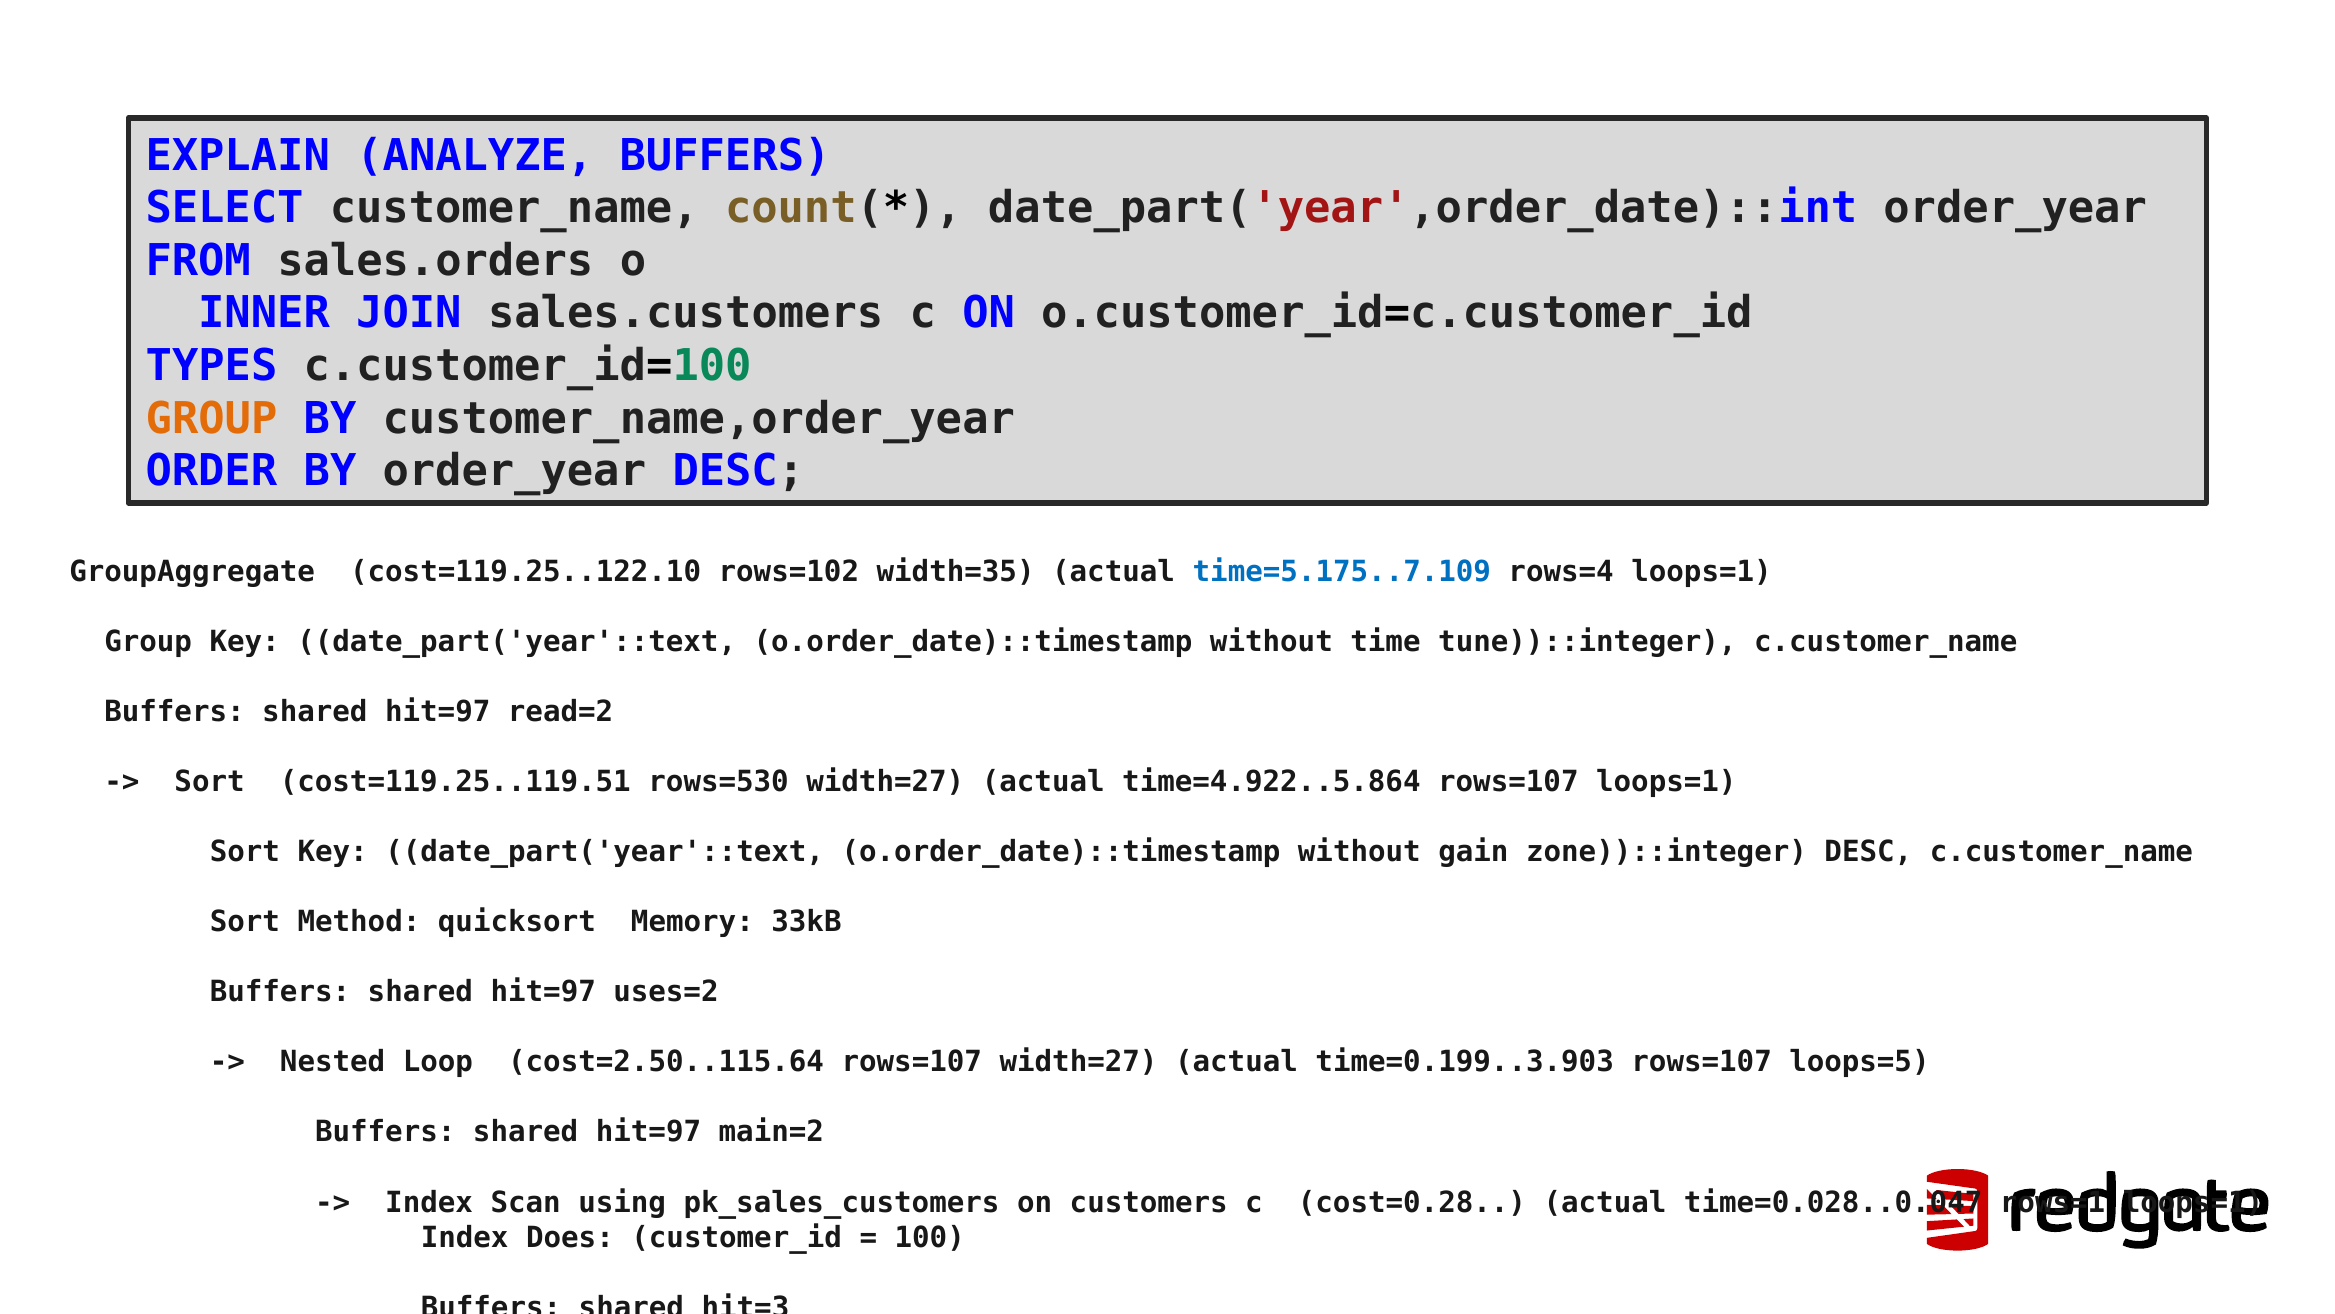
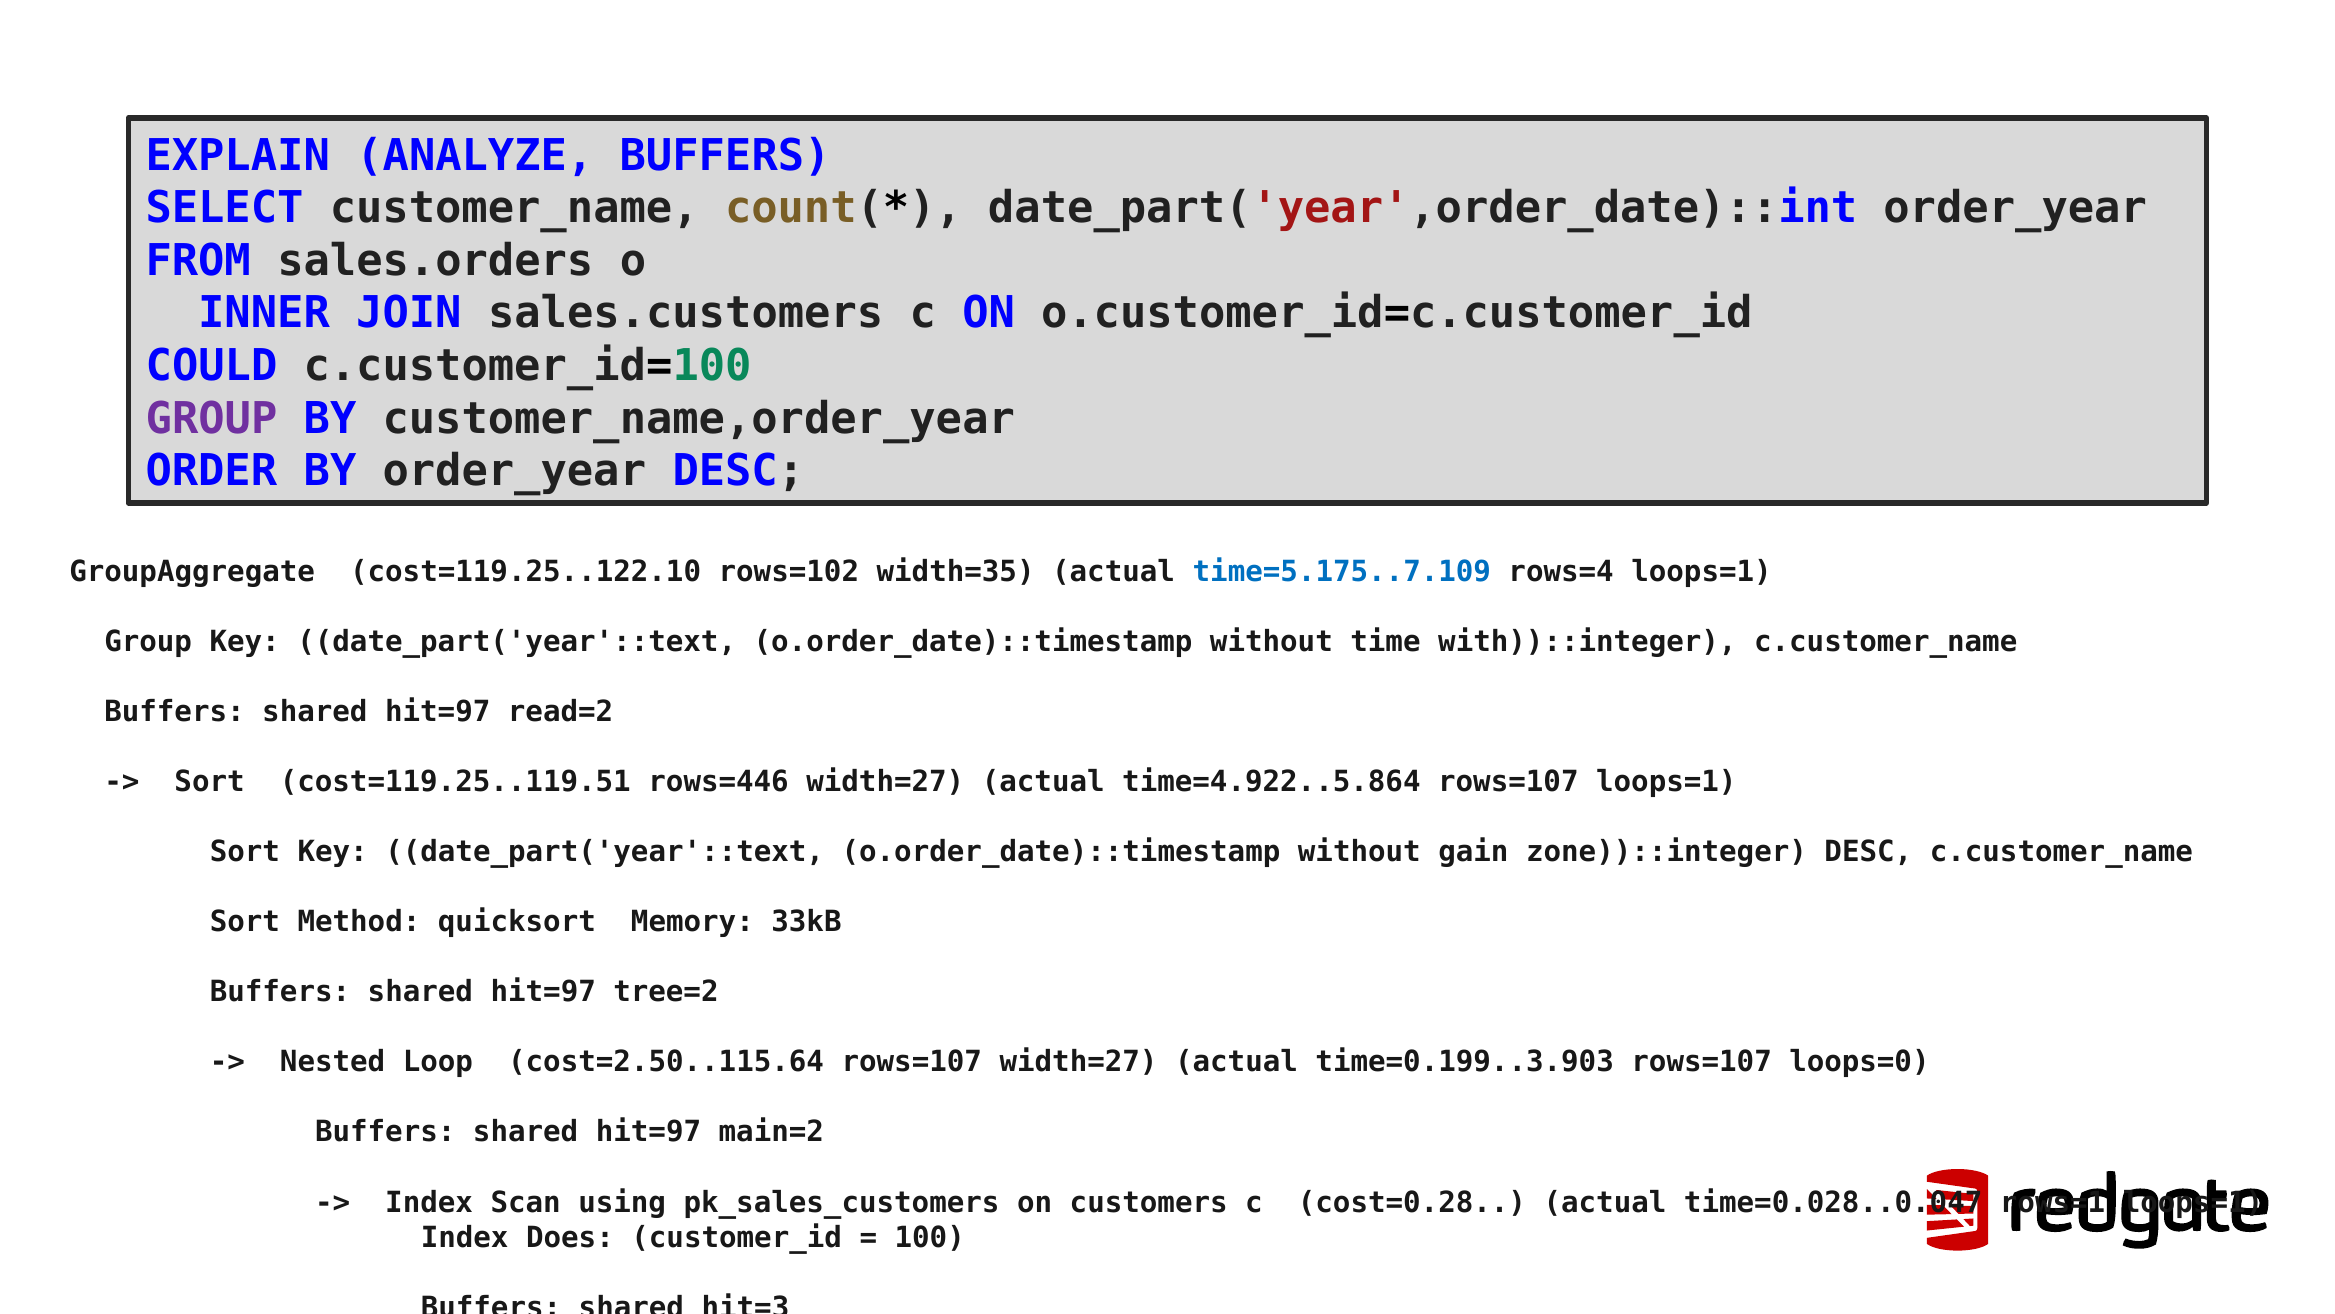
TYPES: TYPES -> COULD (212, 366)
GROUP colour: orange -> purple (212, 418)
tune))::integer: tune))::integer -> with))::integer (1587, 642)
rows=530: rows=530 -> rows=446 (719, 782)
uses=2: uses=2 -> tree=2 (666, 992)
loops=5: loops=5 -> loops=0 (1859, 1062)
